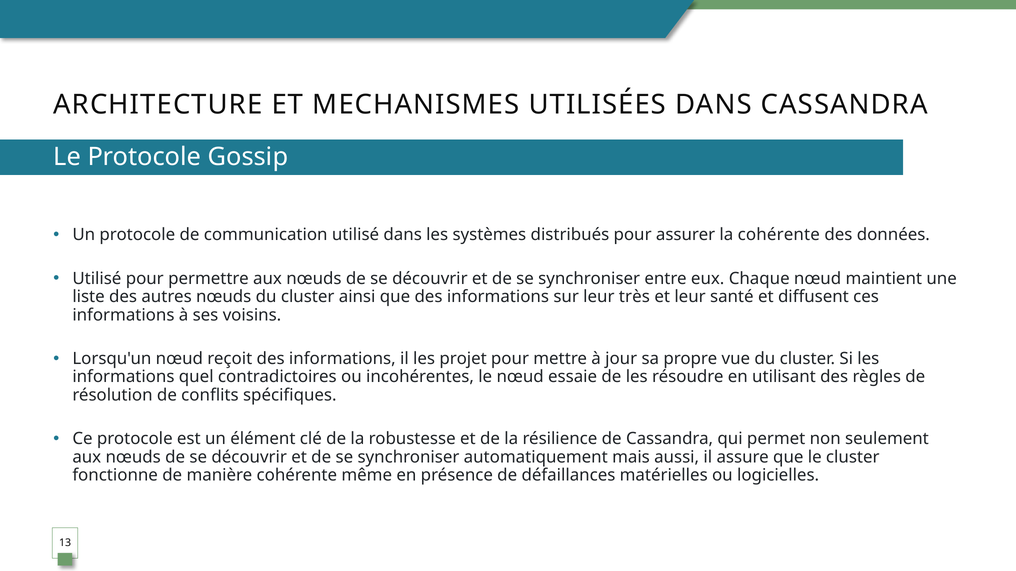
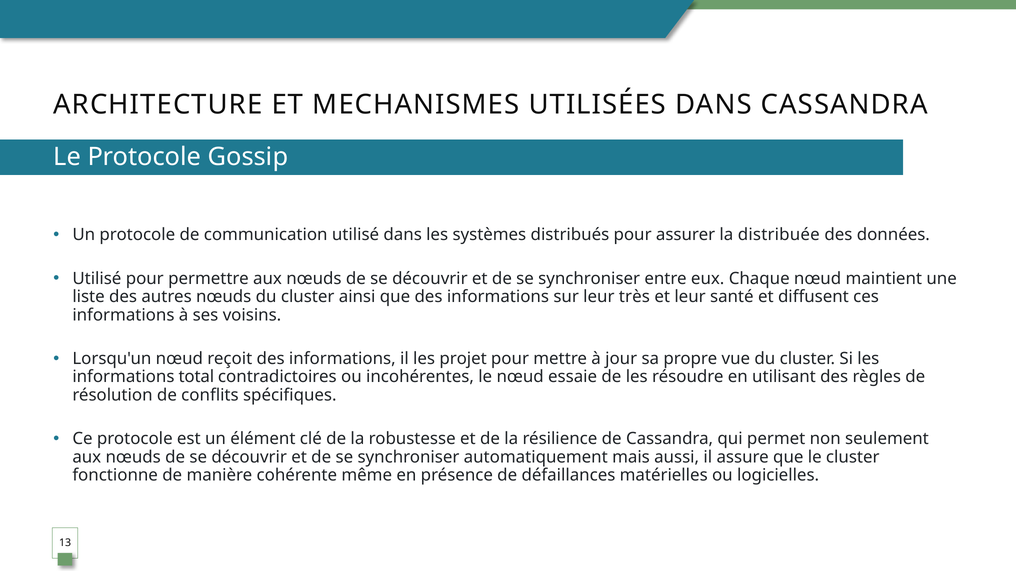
la cohérente: cohérente -> distribuée (779, 235)
quel: quel -> total (196, 377)
